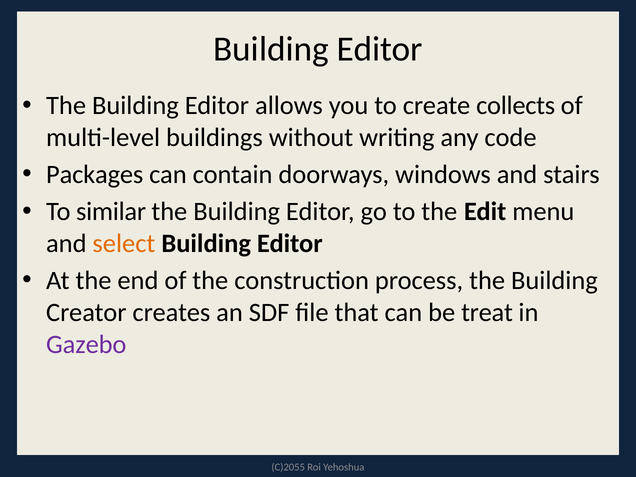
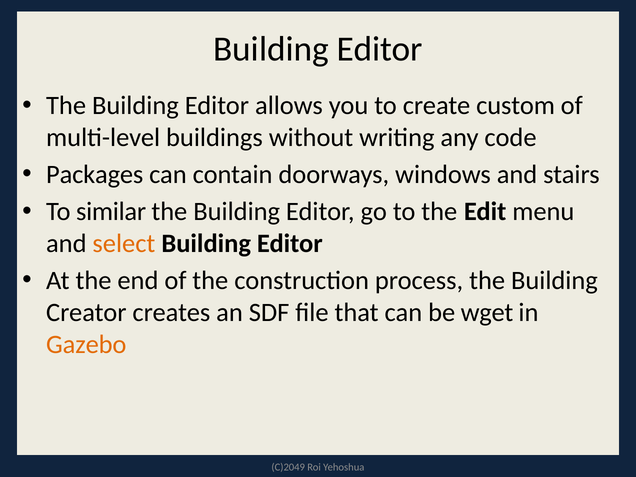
collects: collects -> custom (516, 106)
treat: treat -> wget (487, 312)
Gazebo colour: purple -> orange (86, 344)
C)2055: C)2055 -> C)2049 (288, 467)
